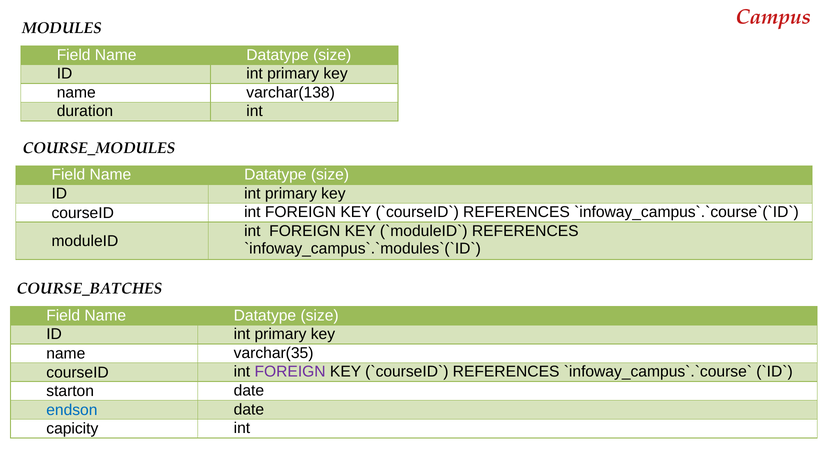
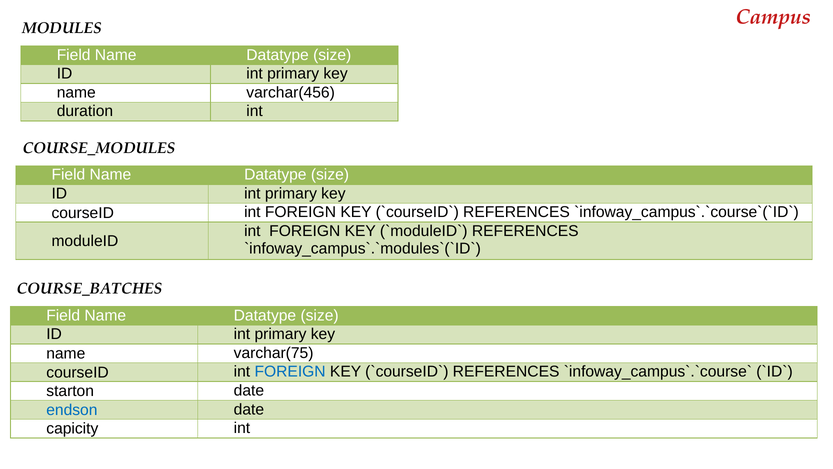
varchar(138: varchar(138 -> varchar(456 (291, 92)
varchar(35: varchar(35 -> varchar(75 (274, 353)
FOREIGN colour: purple -> blue (290, 371)
